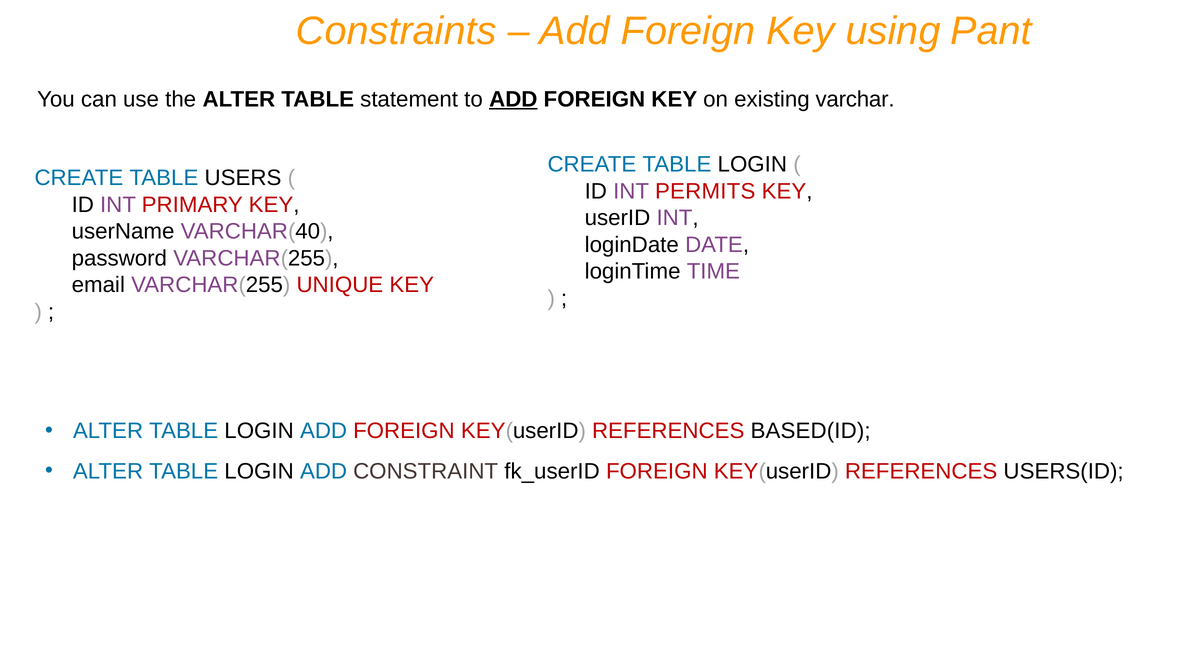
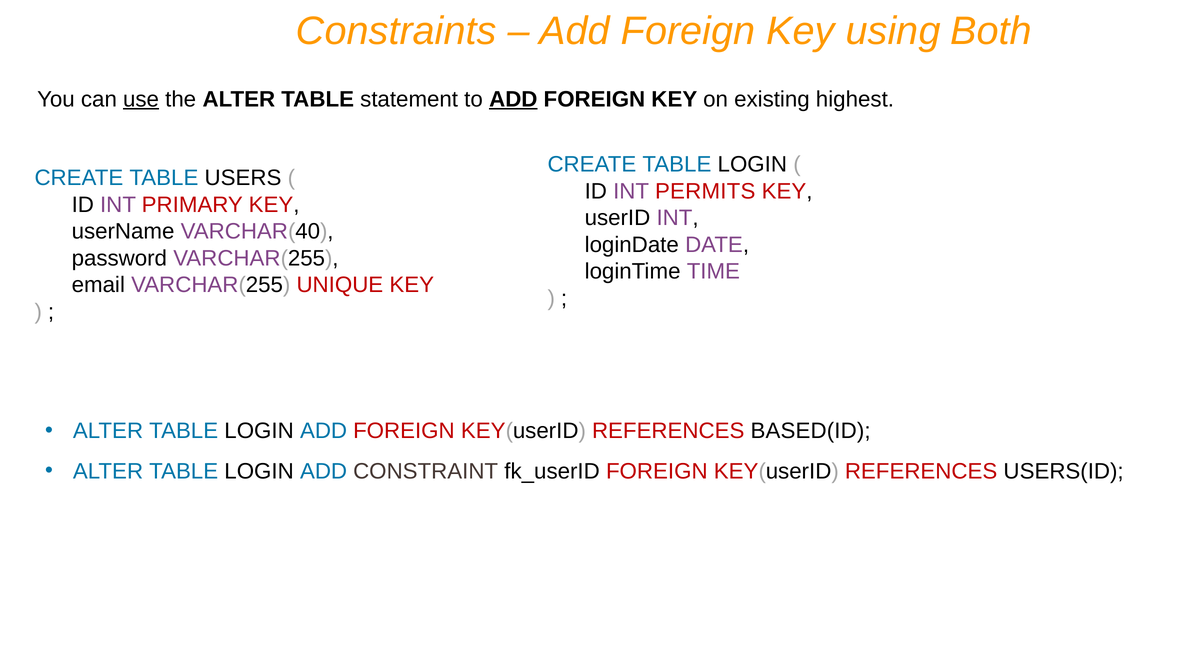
Pant: Pant -> Both (991, 31)
use underline: none -> present (141, 99)
varchar: varchar -> highest (855, 99)
